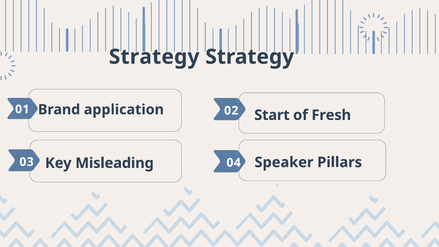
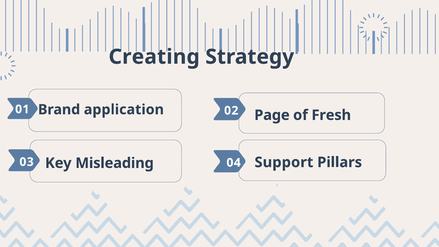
Strategy: Strategy -> Creating (154, 57)
Start: Start -> Page (272, 115)
Speaker: Speaker -> Support (284, 162)
